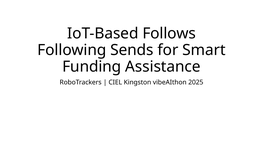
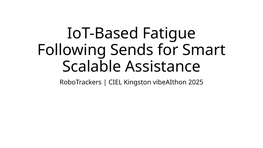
Follows: Follows -> Fatigue (169, 33)
Funding: Funding -> Scalable (92, 67)
